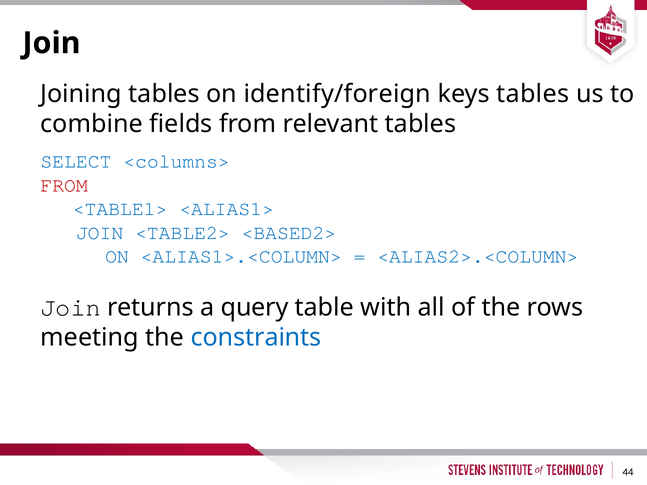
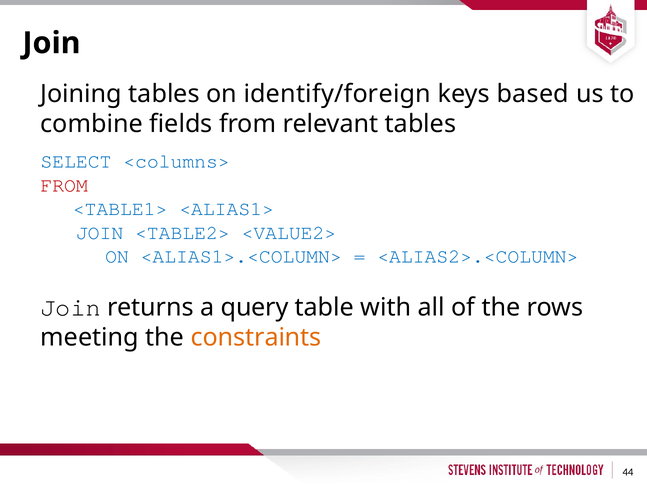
keys tables: tables -> based (533, 94)
<BASED2>: <BASED2> -> <VALUE2> (289, 233)
constraints colour: blue -> orange (256, 338)
